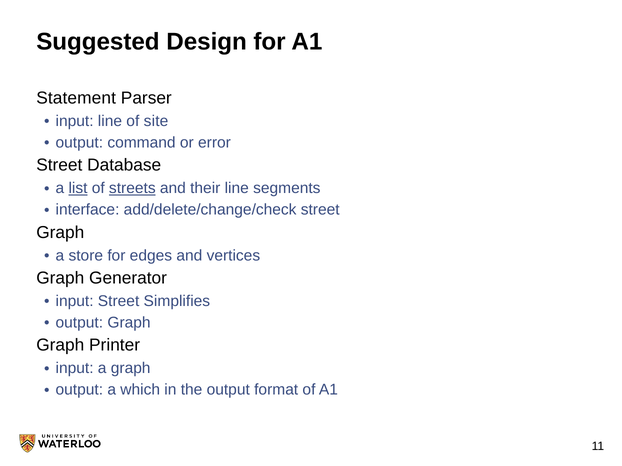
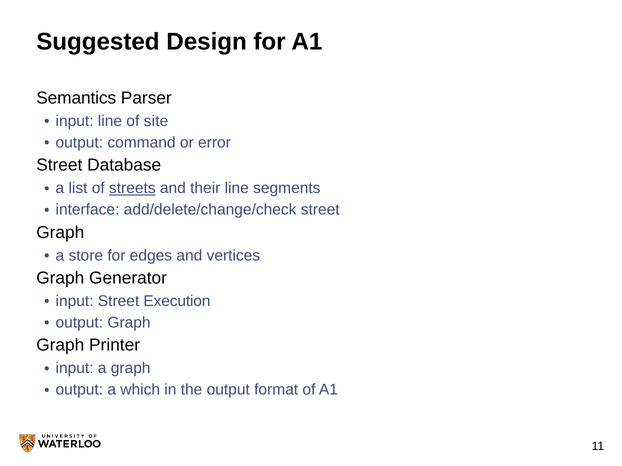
Statement: Statement -> Semantics (76, 98)
list underline: present -> none (78, 188)
Simplifies: Simplifies -> Execution (177, 301)
